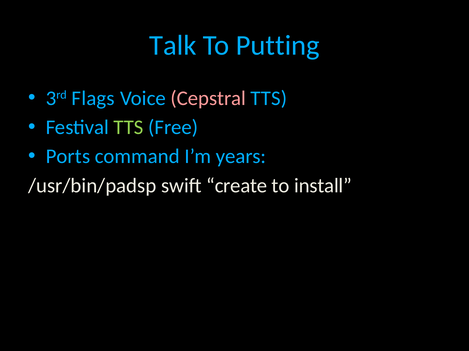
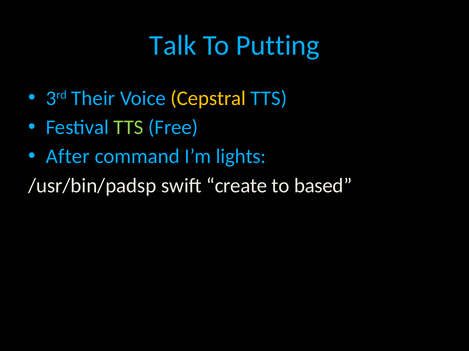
Flags: Flags -> Their (93, 98)
Cepstral colour: pink -> yellow (208, 98)
Ports: Ports -> After (68, 157)
years: years -> lights (241, 157)
install: install -> based (323, 186)
